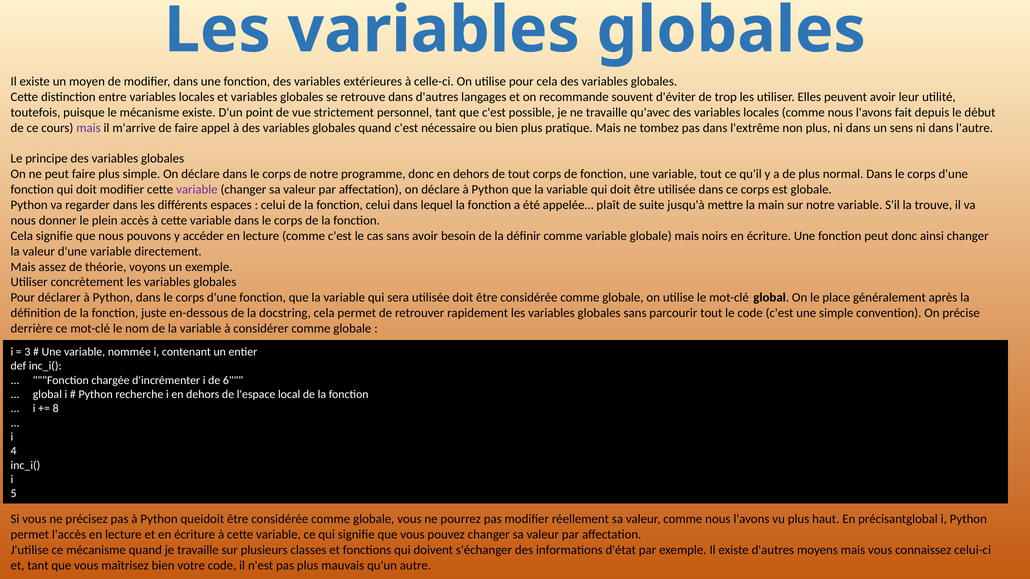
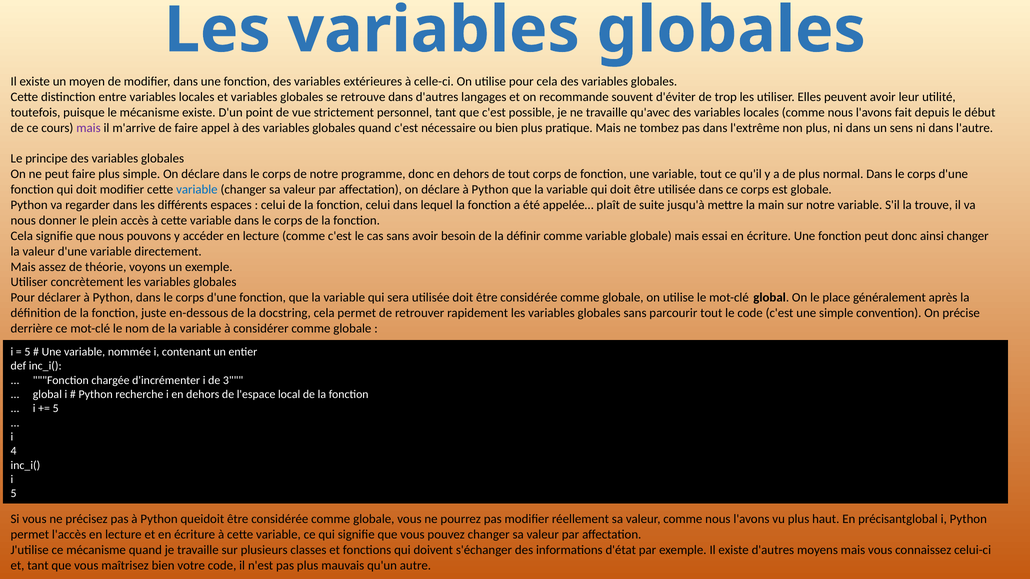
variable colour: purple -> blue (197, 190)
noirs: noirs -> essai (715, 236)
3: 3 -> 5 (27, 352)
6: 6 -> 3 (233, 380)
8: 8 -> 5 (56, 409)
